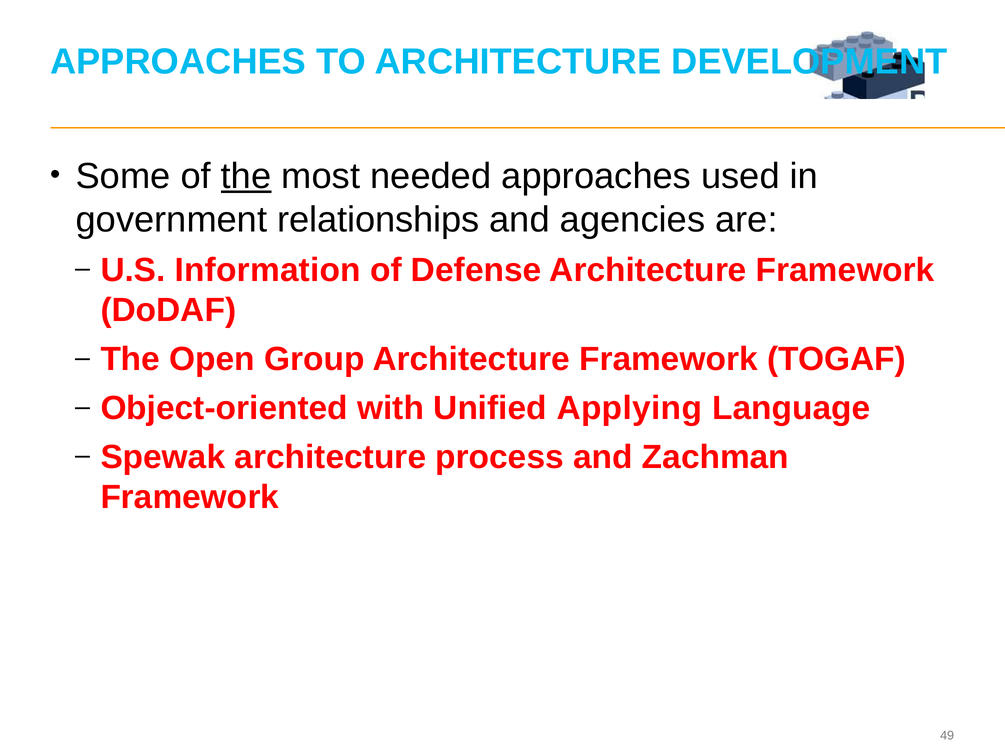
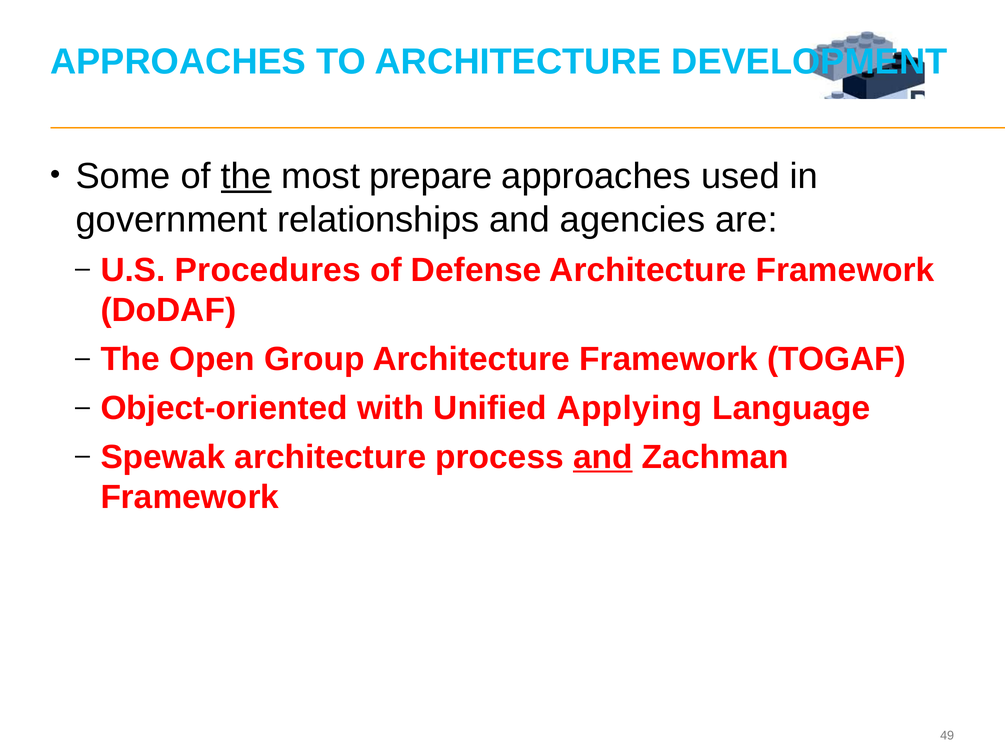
needed: needed -> prepare (431, 176)
Information: Information -> Procedures (268, 270)
and underline: none -> present (603, 457)
